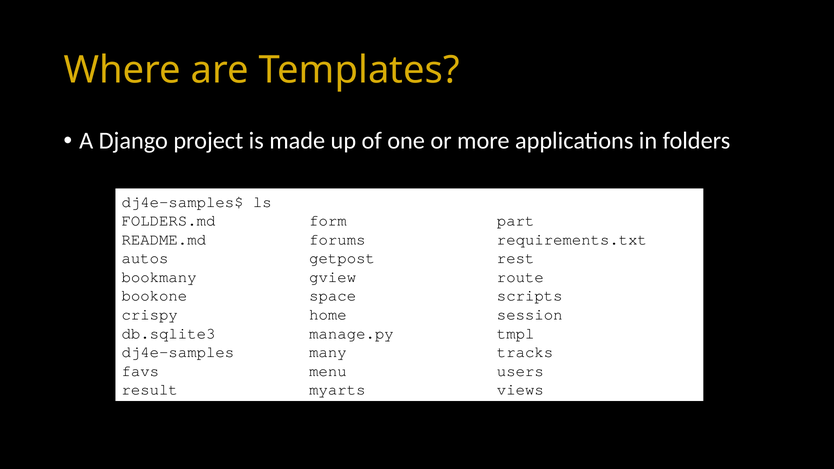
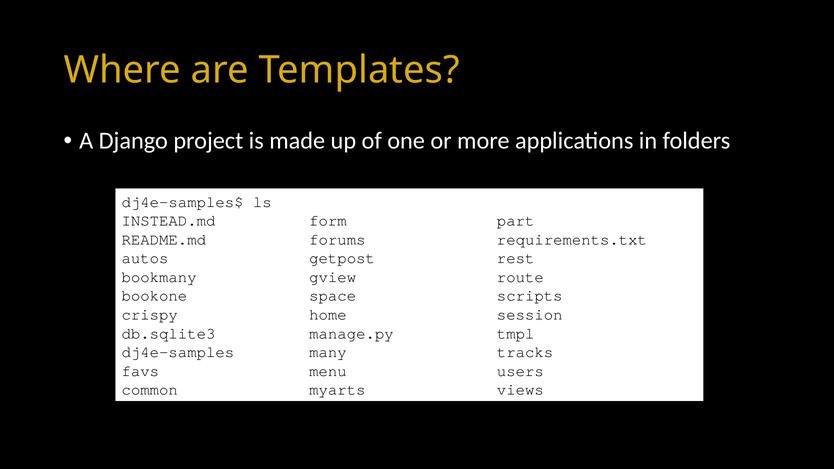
FOLDERS.md: FOLDERS.md -> INSTEAD.md (168, 221)
result: result -> common (150, 390)
